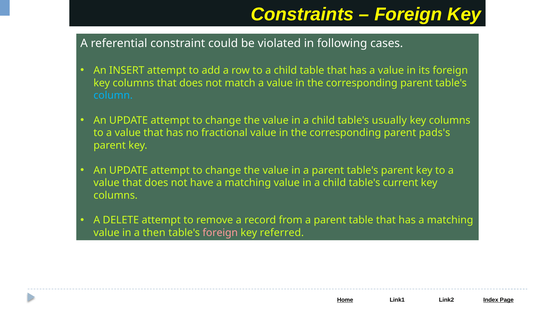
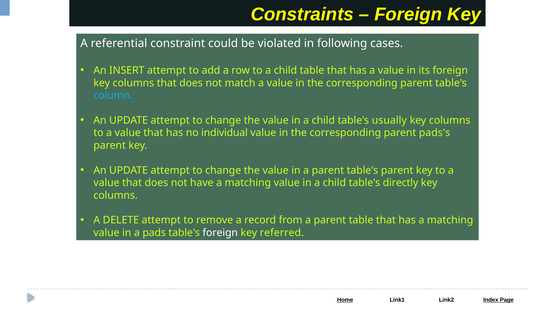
fractional: fractional -> individual (224, 133)
current: current -> directly (401, 183)
then: then -> pads (154, 233)
foreign colour: pink -> white (220, 233)
